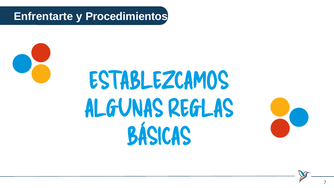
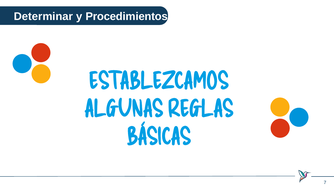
Enfrentarte: Enfrentarte -> Determinar (43, 16)
